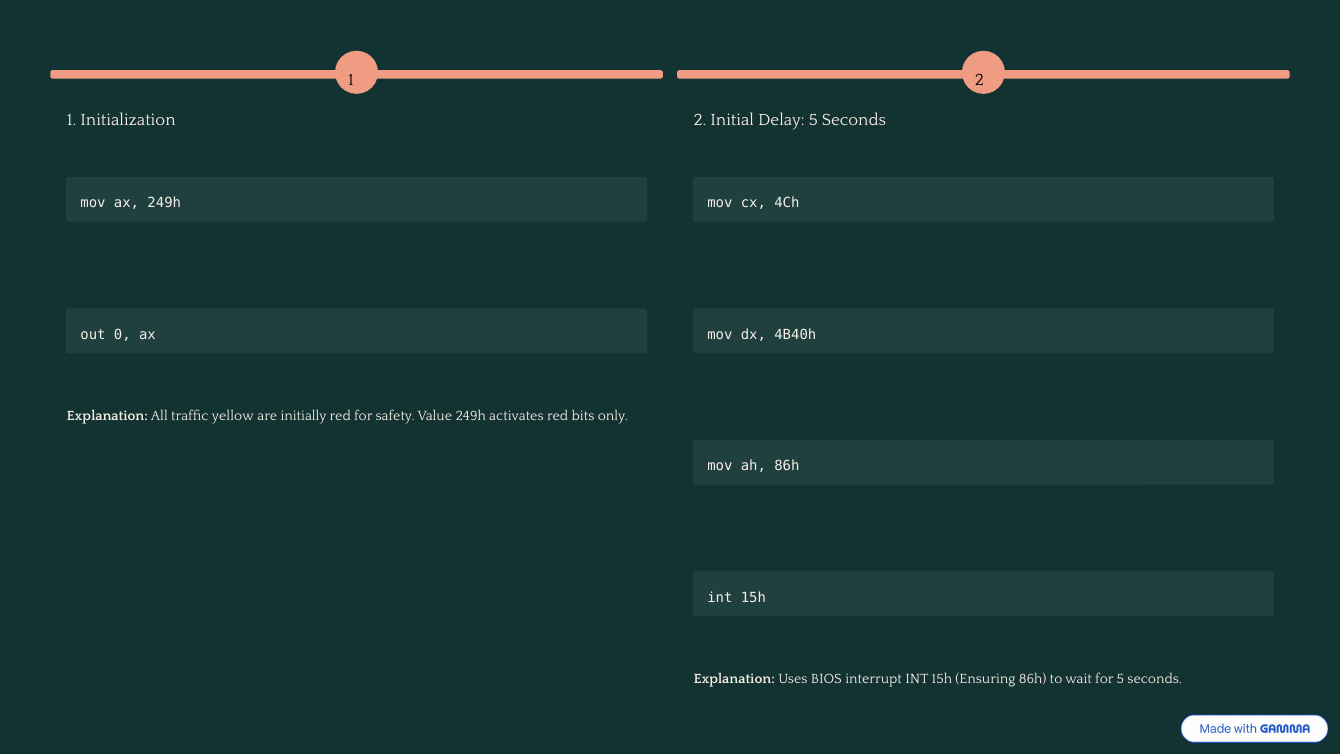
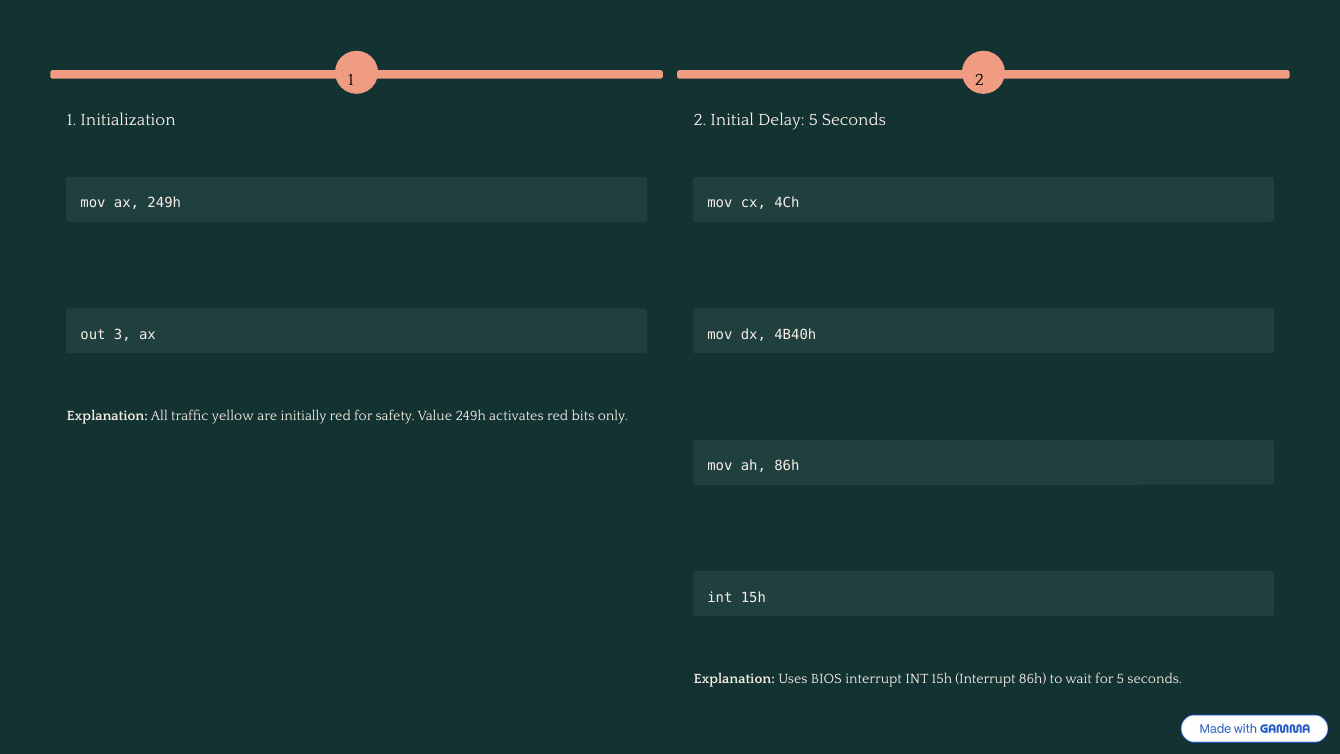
0: 0 -> 3 (122, 335)
15h Ensuring: Ensuring -> Interrupt (986, 679)
